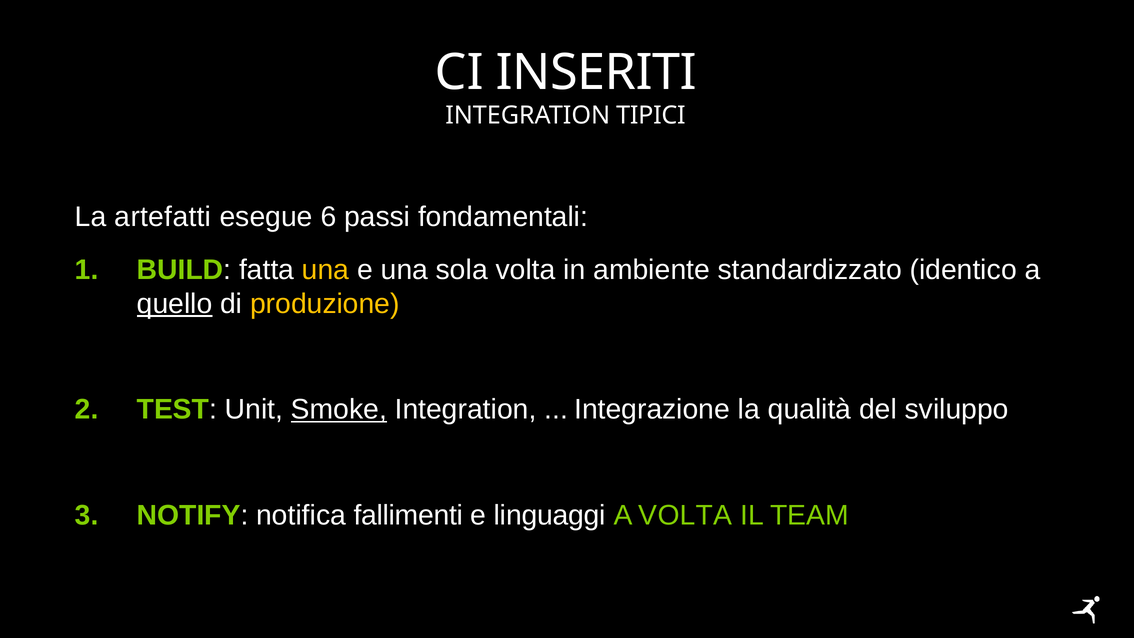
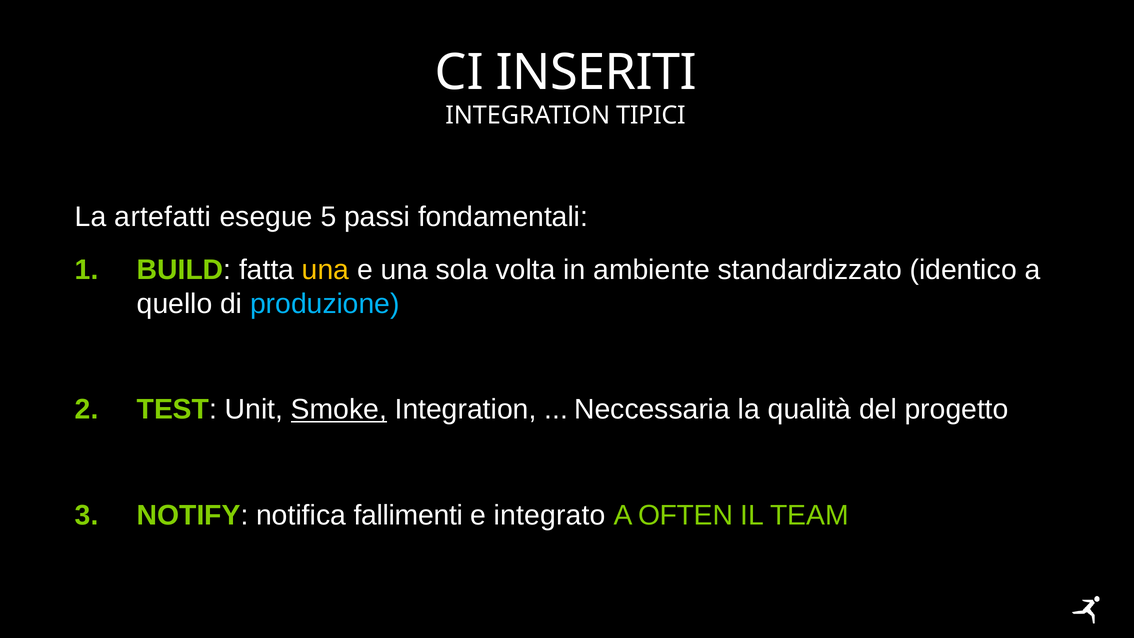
6: 6 -> 5 (328, 217)
quello underline: present -> none (175, 304)
produzione colour: yellow -> light blue (325, 304)
Integrazione: Integrazione -> Neccessaria (652, 410)
sviluppo: sviluppo -> progetto (957, 410)
linguaggi: linguaggi -> integrato (550, 515)
A VOLTA: VOLTA -> OFTEN (686, 515)
